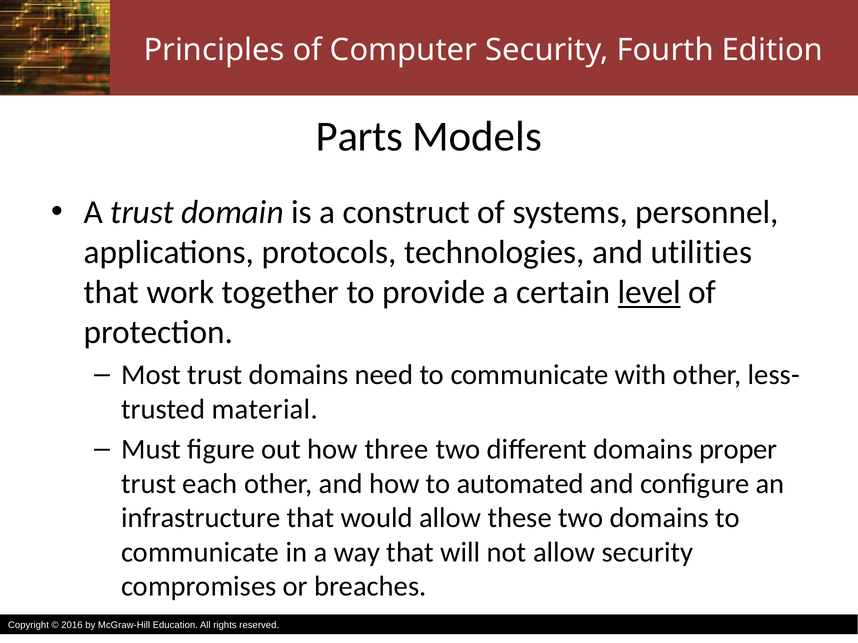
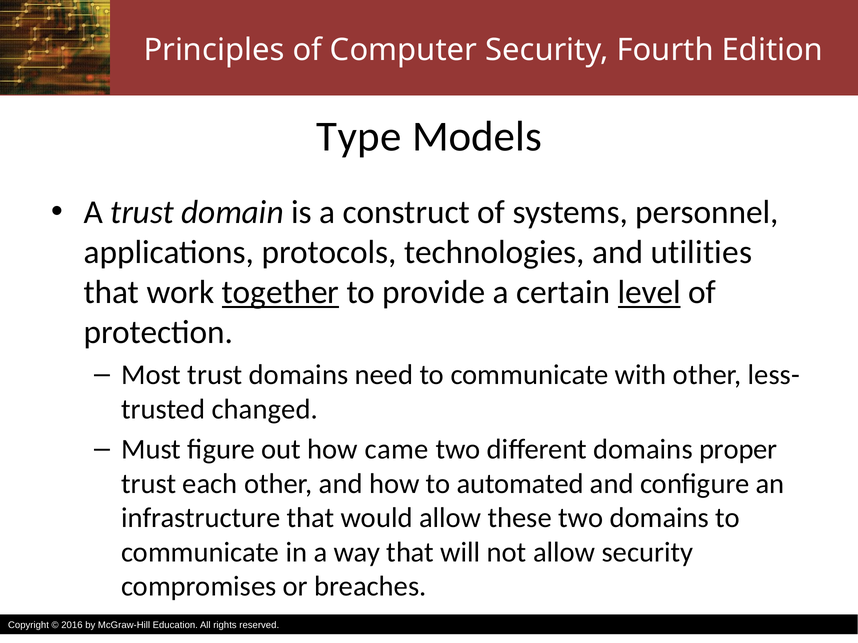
Parts: Parts -> Type (359, 137)
together underline: none -> present (281, 293)
material: material -> changed (265, 410)
three: three -> came (397, 450)
